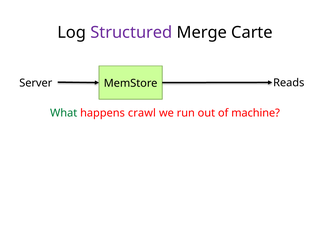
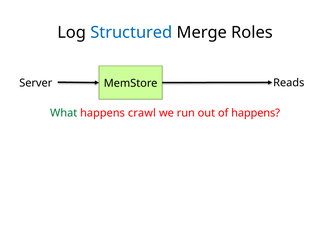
Structured colour: purple -> blue (131, 32)
Carte: Carte -> Roles (252, 32)
of machine: machine -> happens (256, 113)
